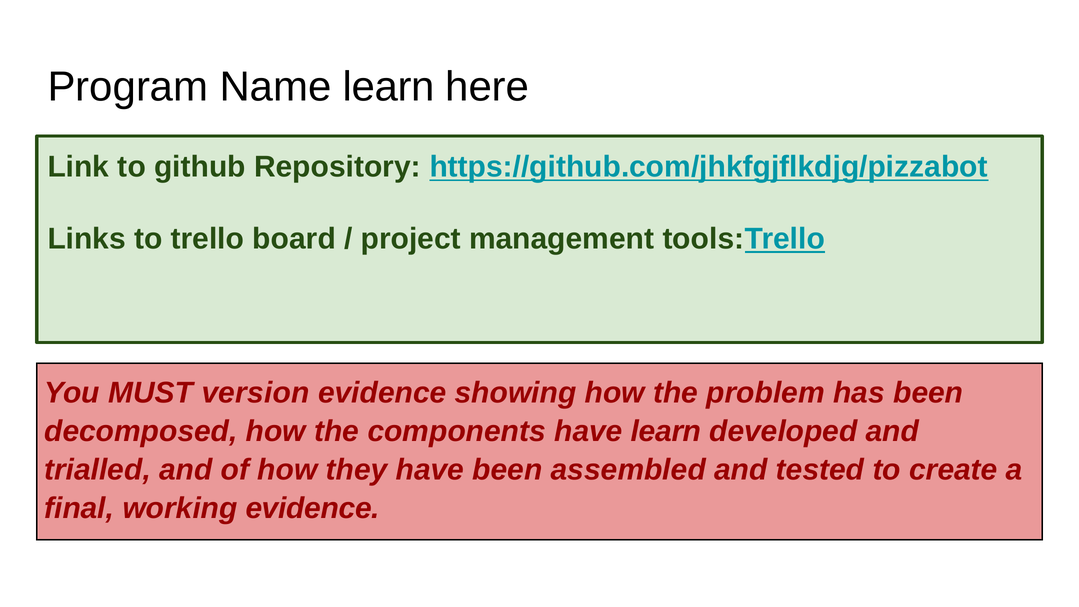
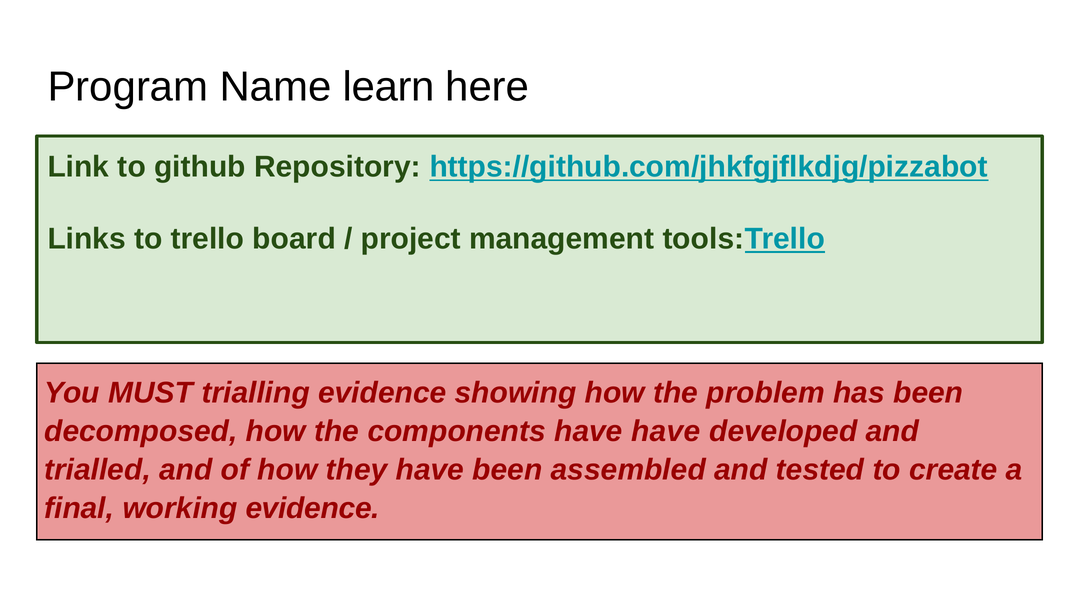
version: version -> trialling (256, 393)
have learn: learn -> have (666, 431)
